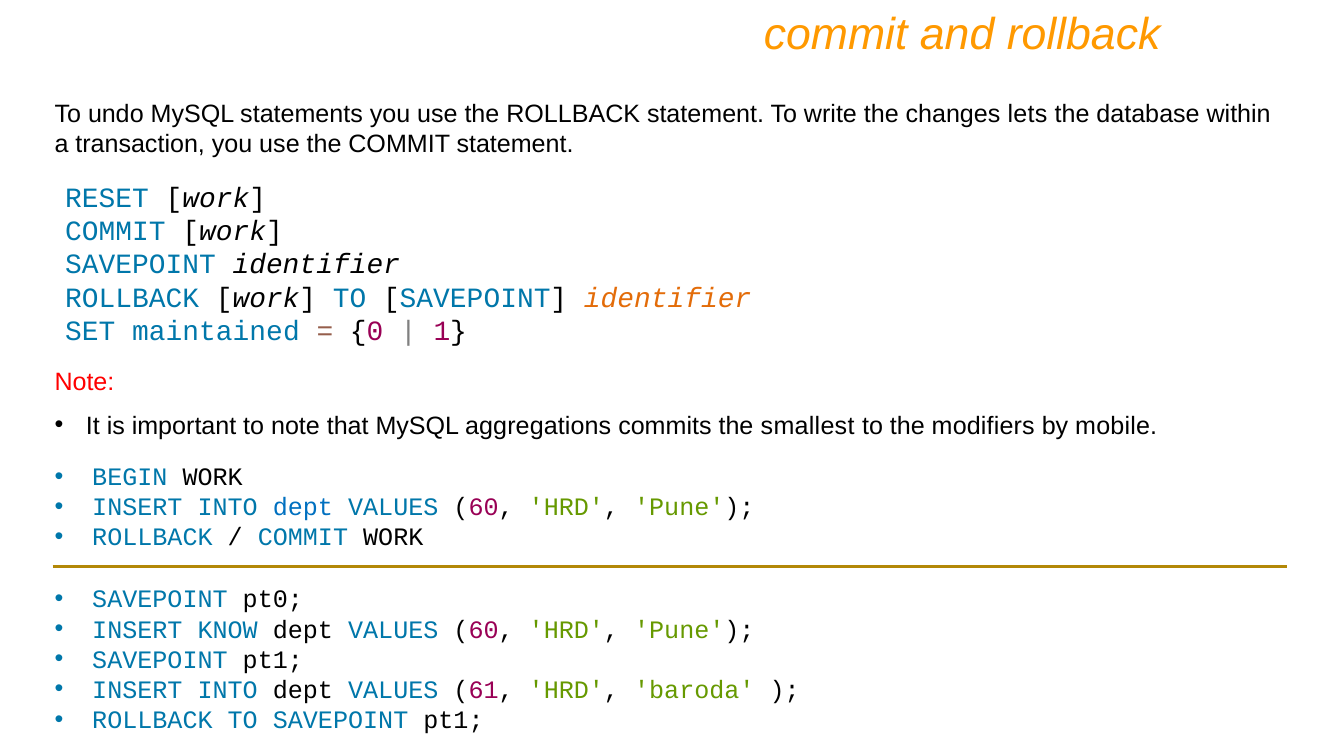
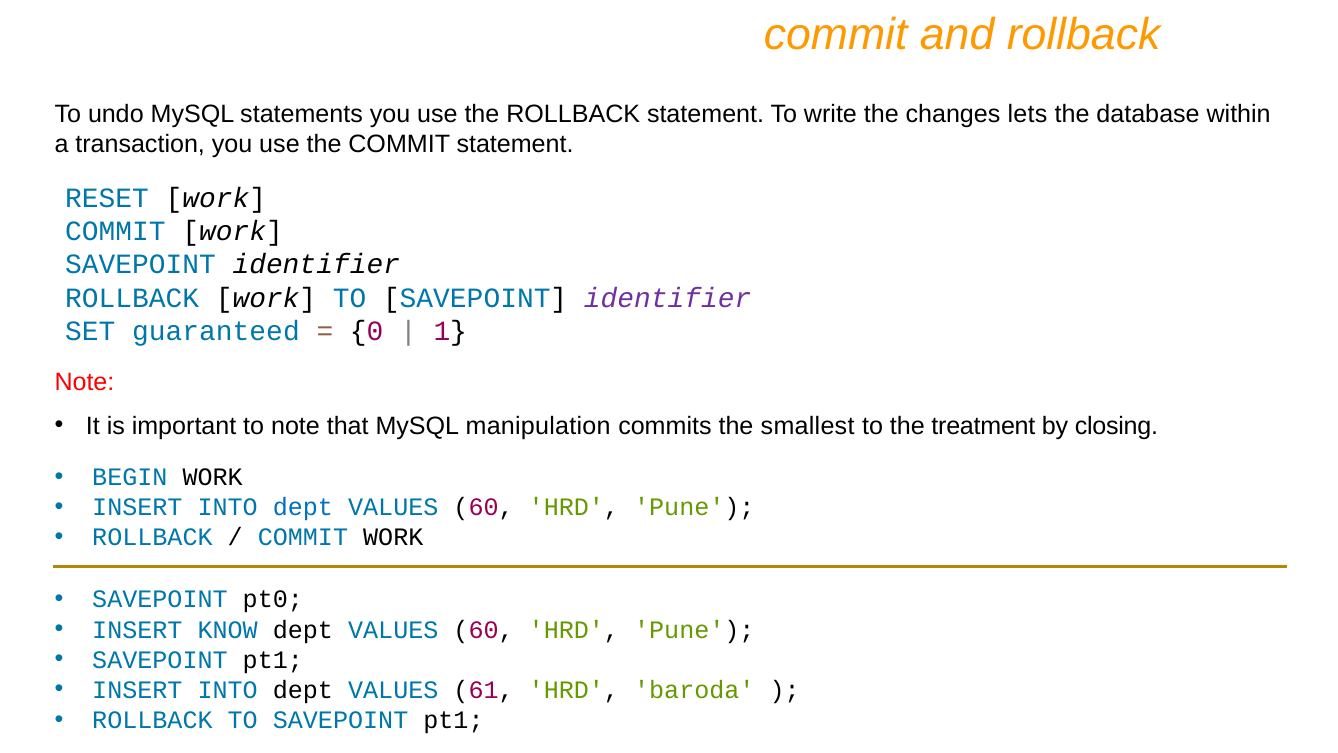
identifier colour: orange -> purple (668, 298)
maintained: maintained -> guaranteed (216, 332)
aggregations: aggregations -> manipulation (538, 426)
modifiers: modifiers -> treatment (983, 426)
mobile: mobile -> closing (1116, 426)
